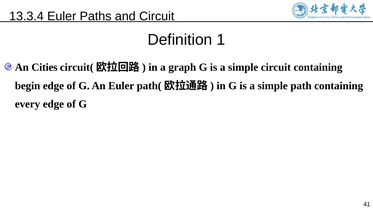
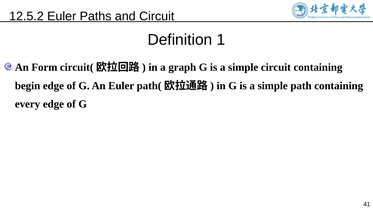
13.3.4: 13.3.4 -> 12.5.2 (26, 16)
Cities: Cities -> Form (44, 67)
